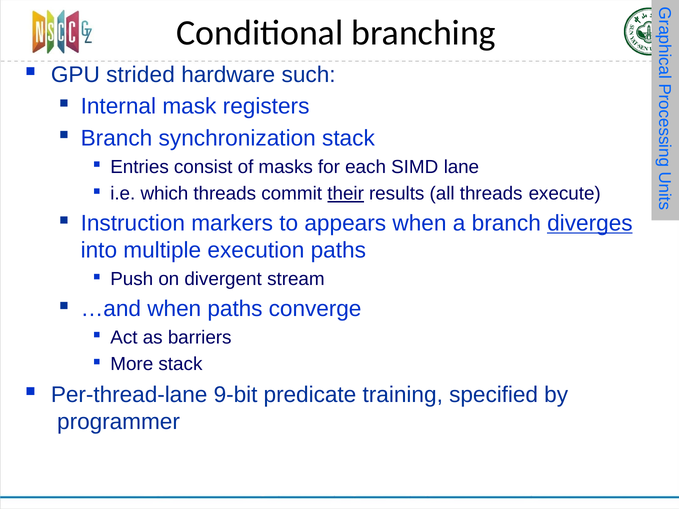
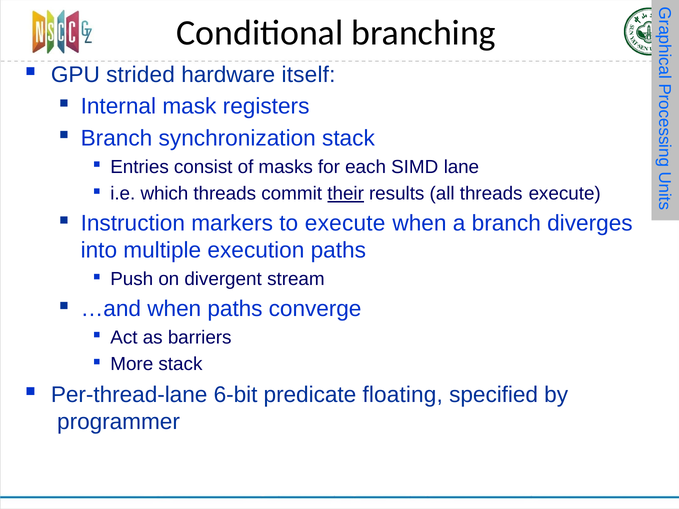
such: such -> itself (309, 75)
to appears: appears -> execute (345, 223)
diverges underline: present -> none (590, 223)
9-bit: 9-bit -> 6-bit (236, 395)
training: training -> floating (403, 395)
